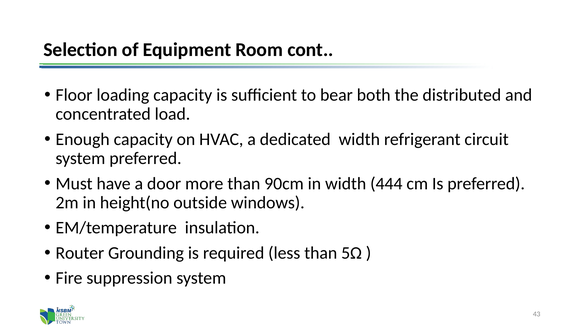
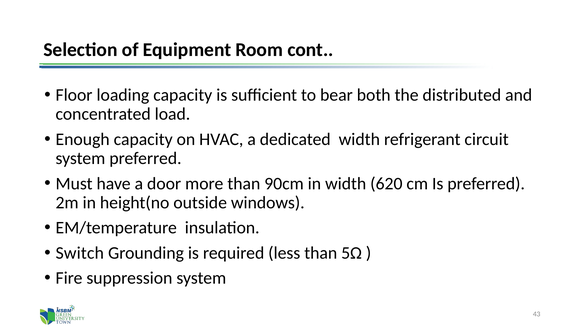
444: 444 -> 620 (386, 184)
Router: Router -> Switch (80, 253)
